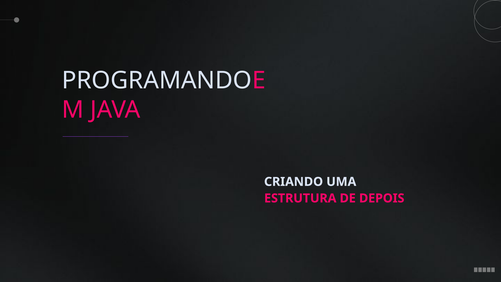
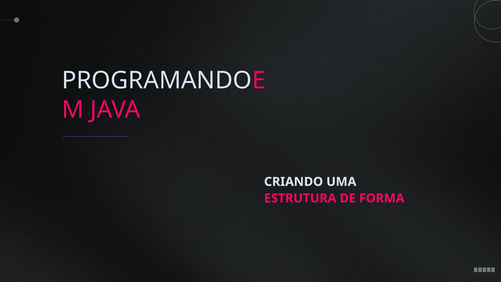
DEPOIS: DEPOIS -> FORMA (382, 198)
